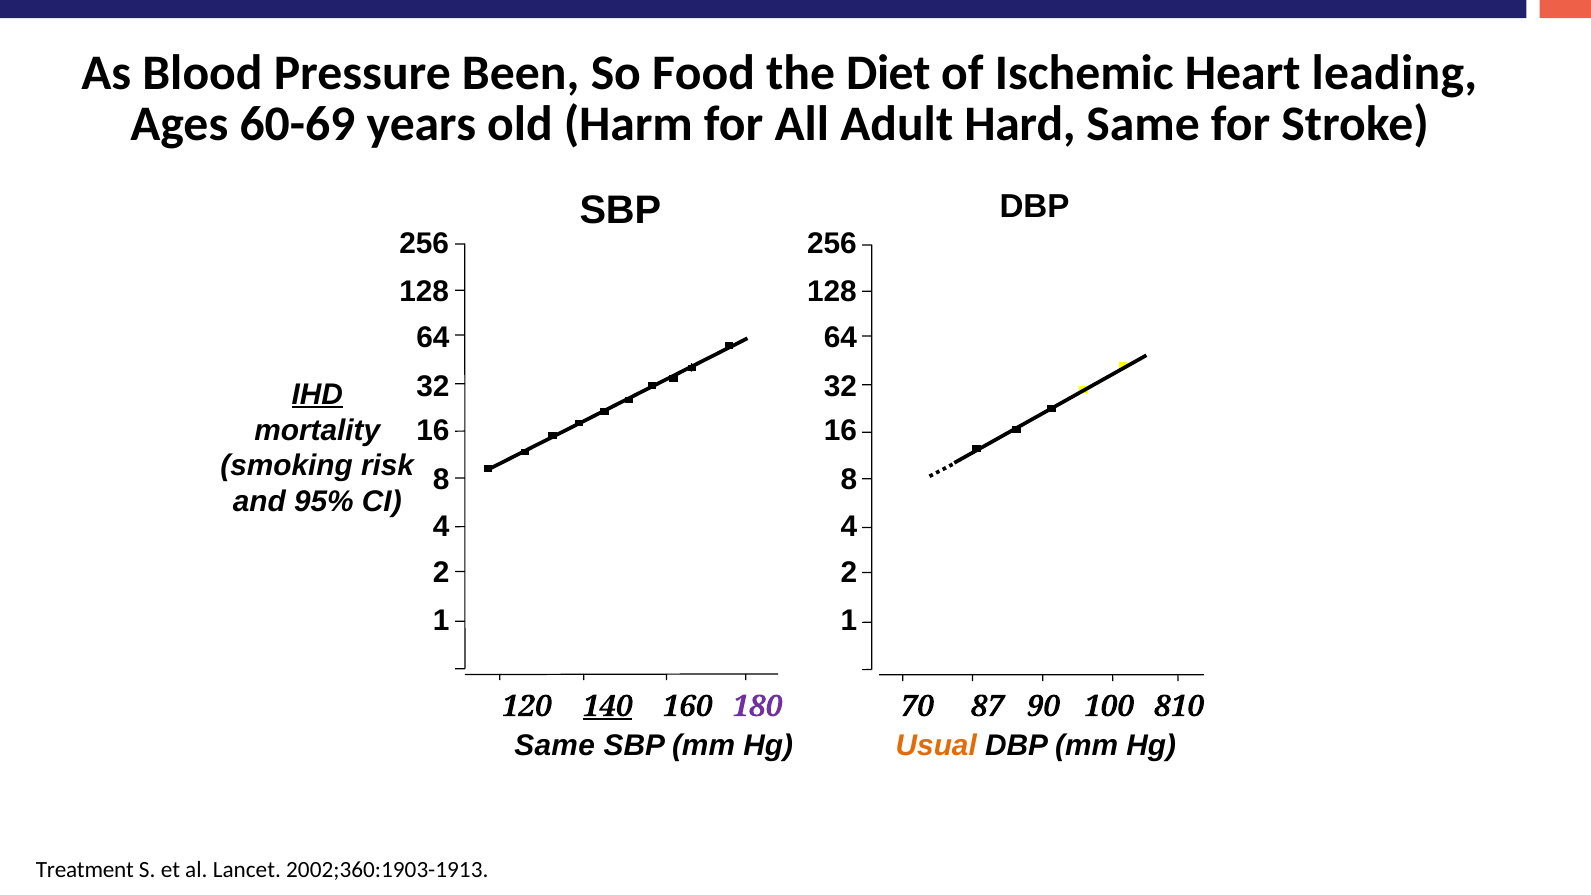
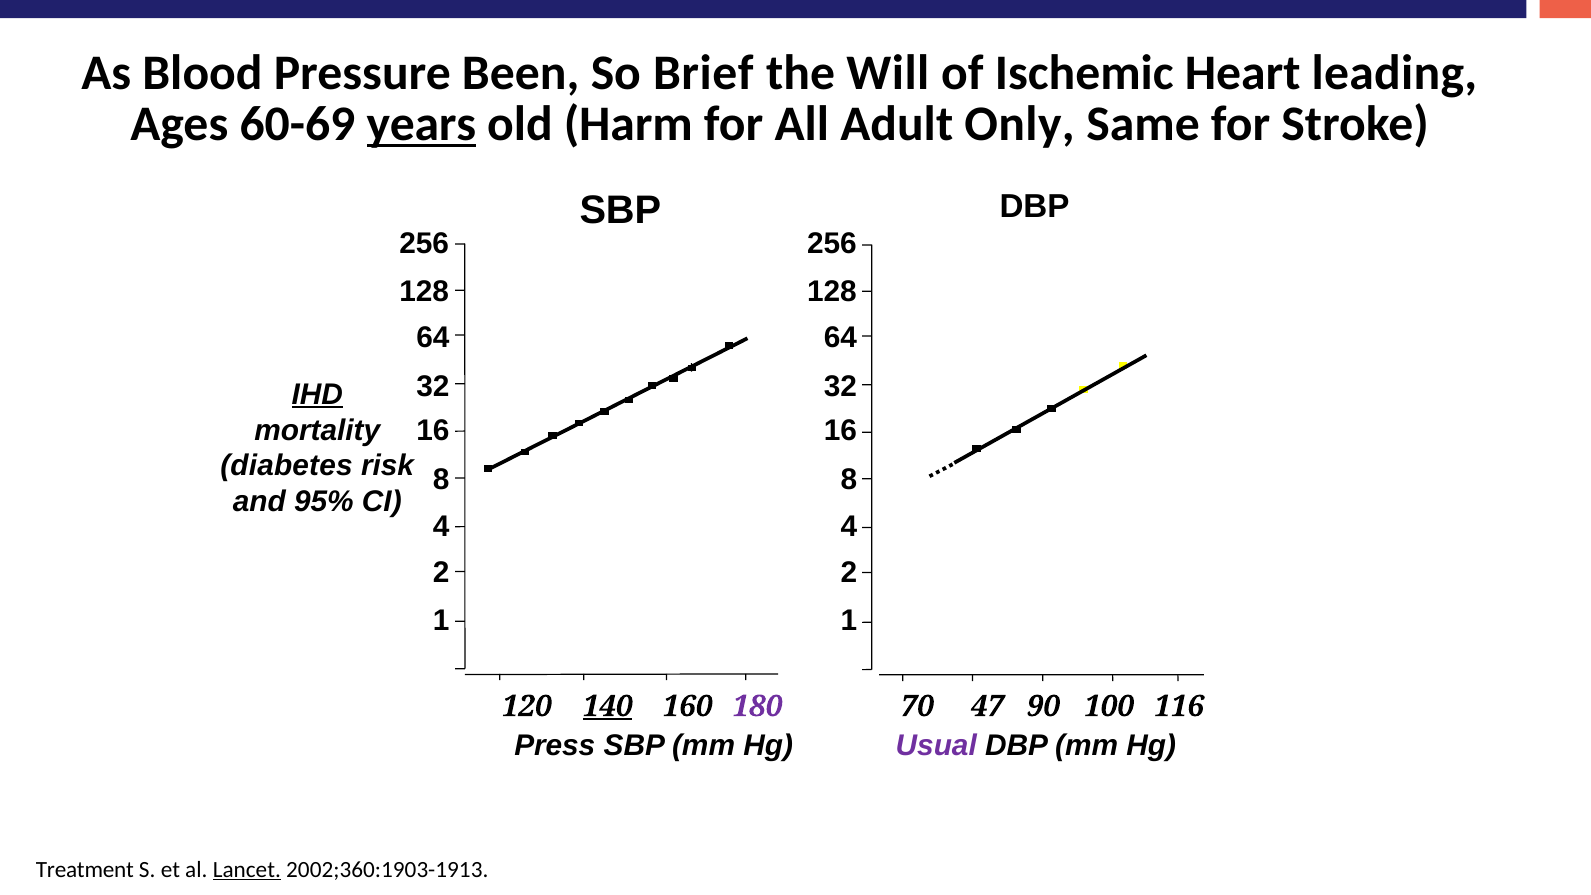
Food: Food -> Brief (703, 73)
Diet: Diet -> Will (888, 73)
years underline: none -> present (421, 124)
Hard: Hard -> Only (1020, 124)
smoking: smoking -> diabetes (286, 466)
87: 87 -> 47 (987, 706)
810: 810 -> 116 (1179, 706)
Same: Same -> Press (555, 745)
Usual colour: orange -> purple (936, 745)
Lancet underline: none -> present (247, 870)
